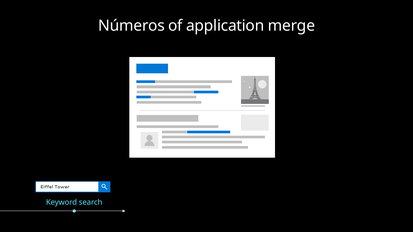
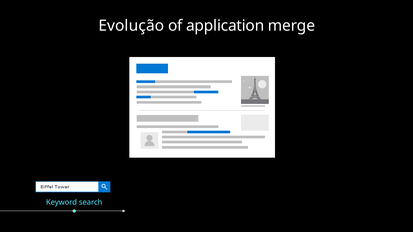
Números: Números -> Evolução (131, 26)
